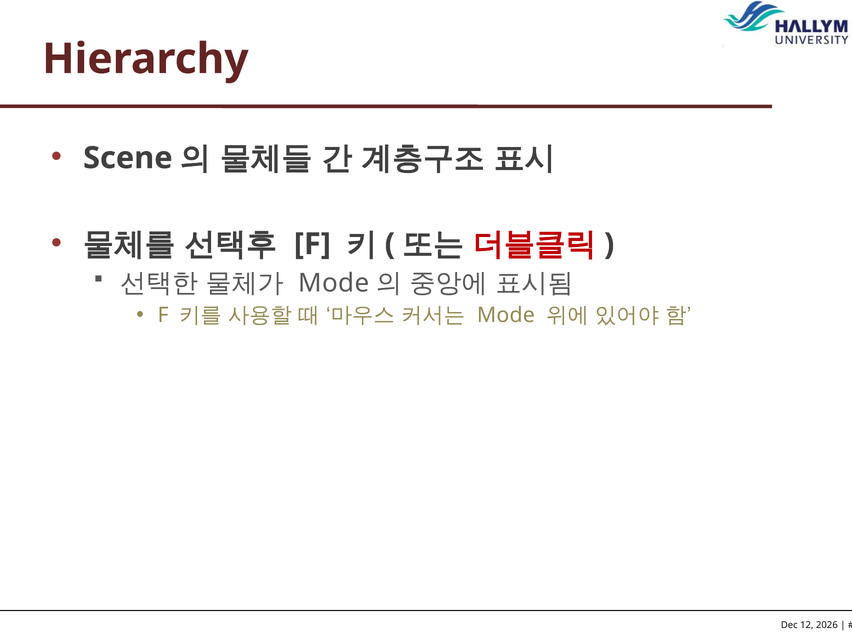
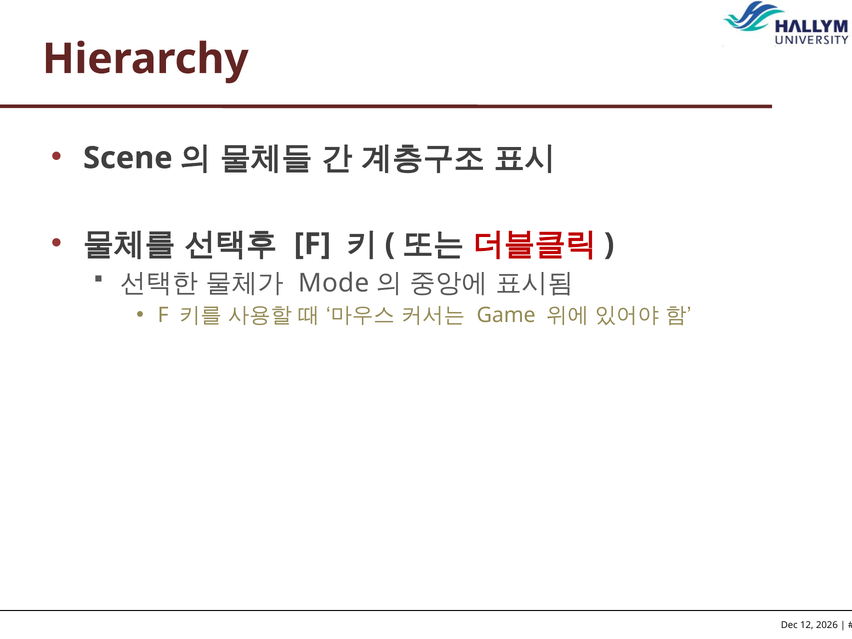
Mode: Mode -> Game (506, 315)
